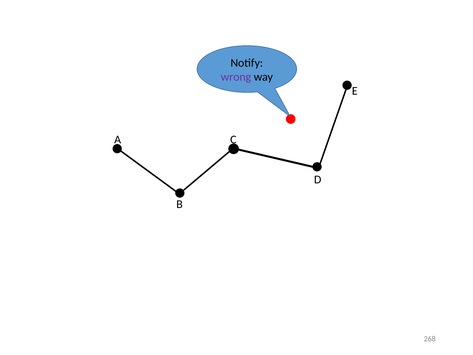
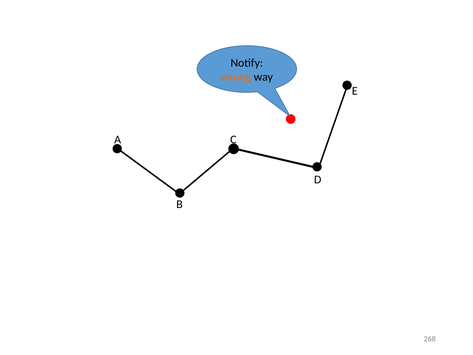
wrong colour: purple -> orange (236, 77)
